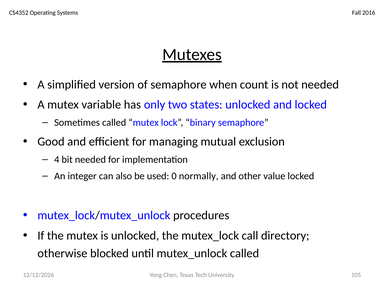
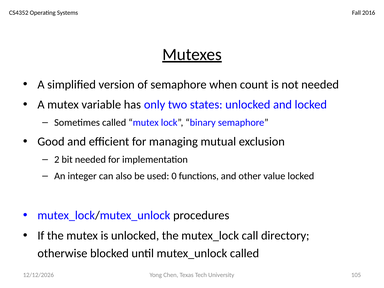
4: 4 -> 2 (57, 159)
normally: normally -> functions (199, 176)
